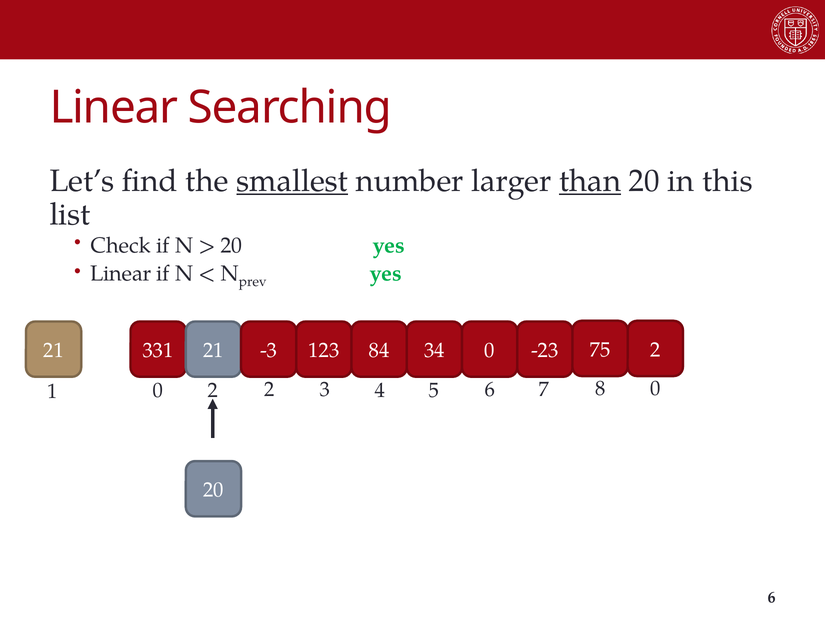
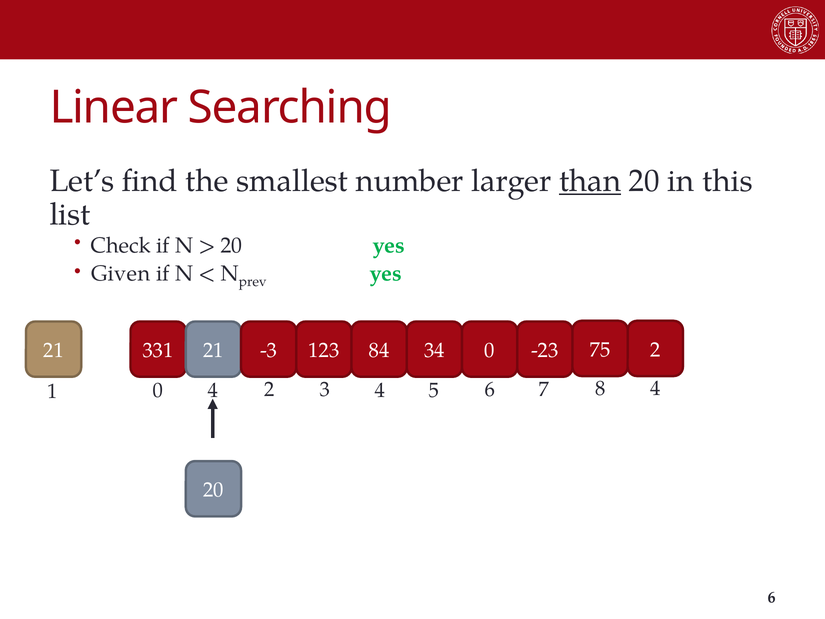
smallest underline: present -> none (292, 181)
Linear: Linear -> Given (121, 273)
0 2: 2 -> 4 (213, 390)
8 0: 0 -> 4 (655, 388)
